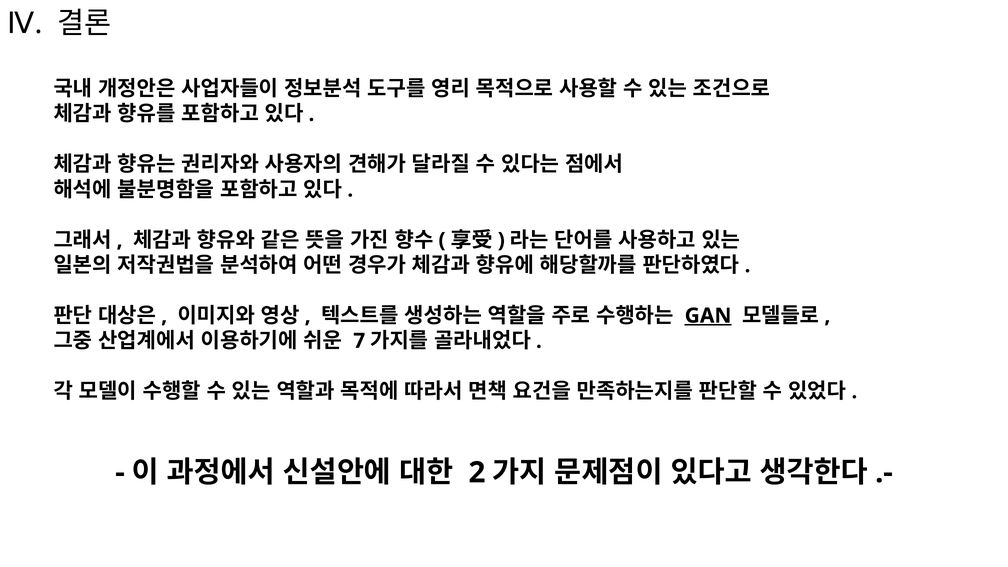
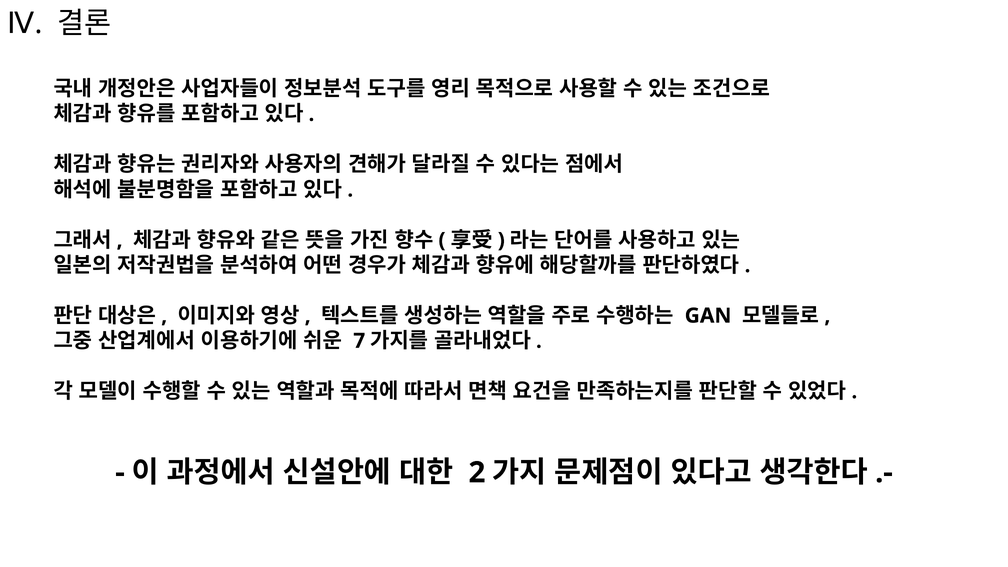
GAN underline: present -> none (708, 316)
